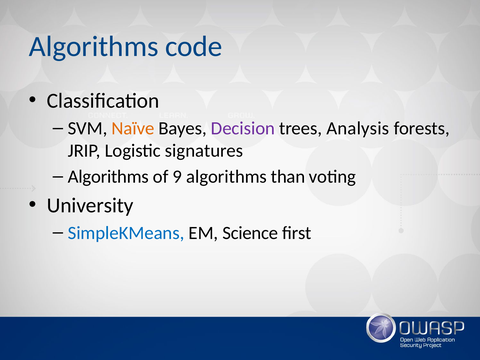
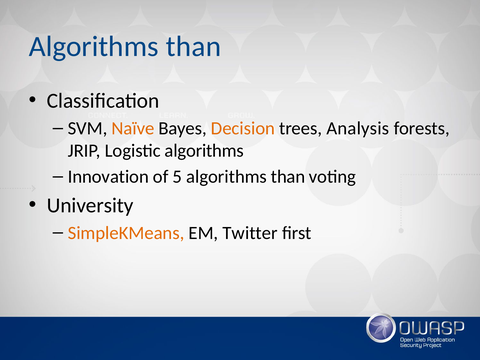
code: code -> than (193, 46)
Decision colour: purple -> orange (243, 128)
Logistic signatures: signatures -> algorithms (204, 151)
Algorithms: Algorithms -> Innovation (108, 177)
9: 9 -> 5 (177, 177)
SimpleKMeans colour: blue -> orange (126, 233)
Science: Science -> Twitter (250, 233)
